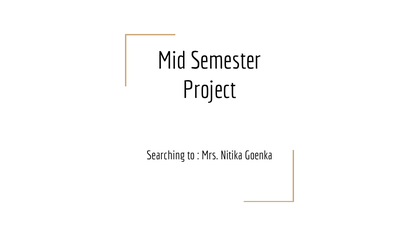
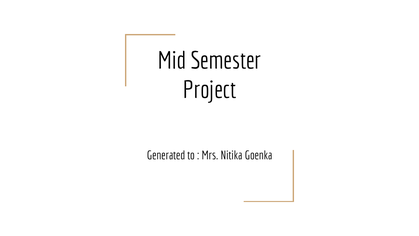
Searching: Searching -> Generated (166, 155)
